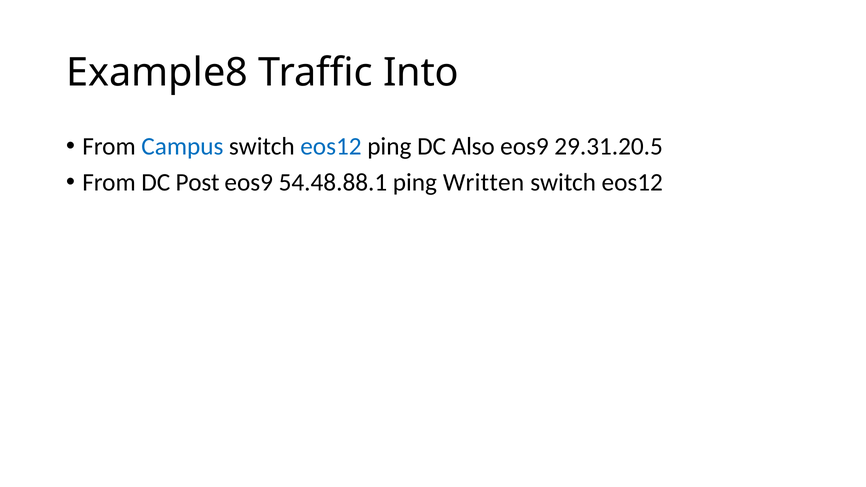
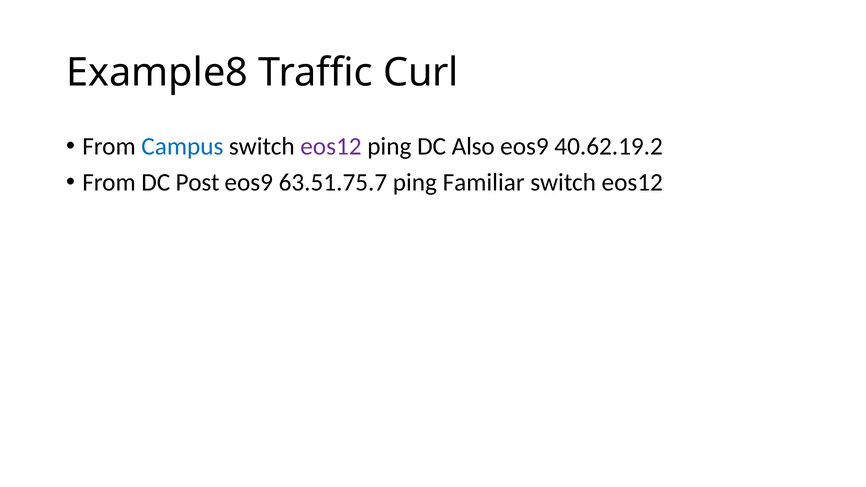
Into: Into -> Curl (421, 73)
eos12 colour: blue -> purple (331, 146)
29.31.20.5: 29.31.20.5 -> 40.62.19.2 (609, 146)
54.48.88.1: 54.48.88.1 -> 63.51.75.7 (333, 183)
Written: Written -> Familiar (484, 183)
